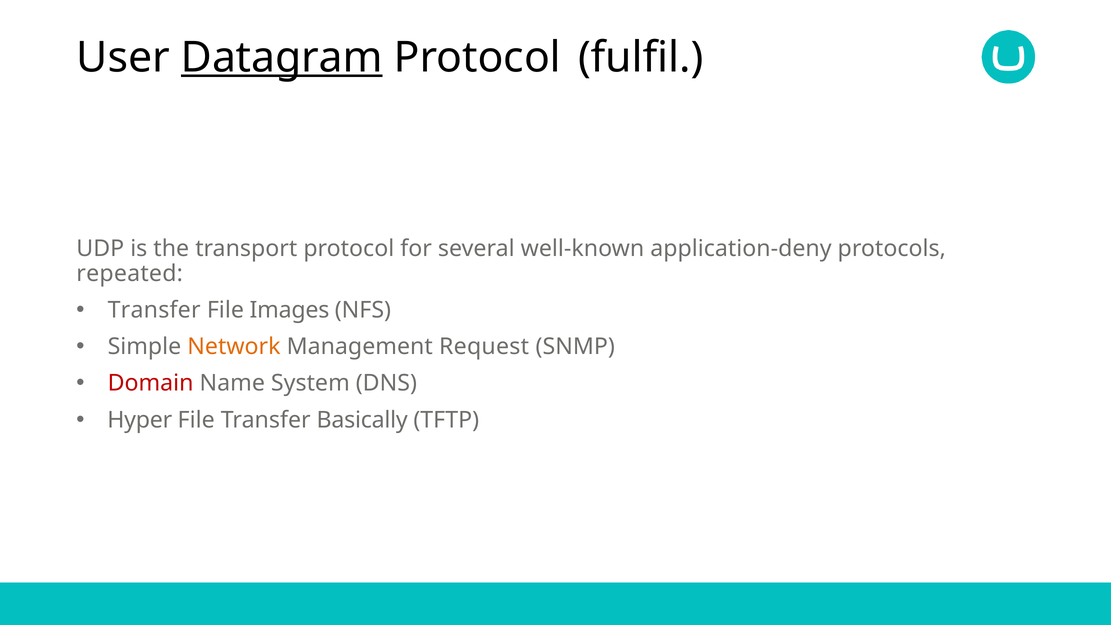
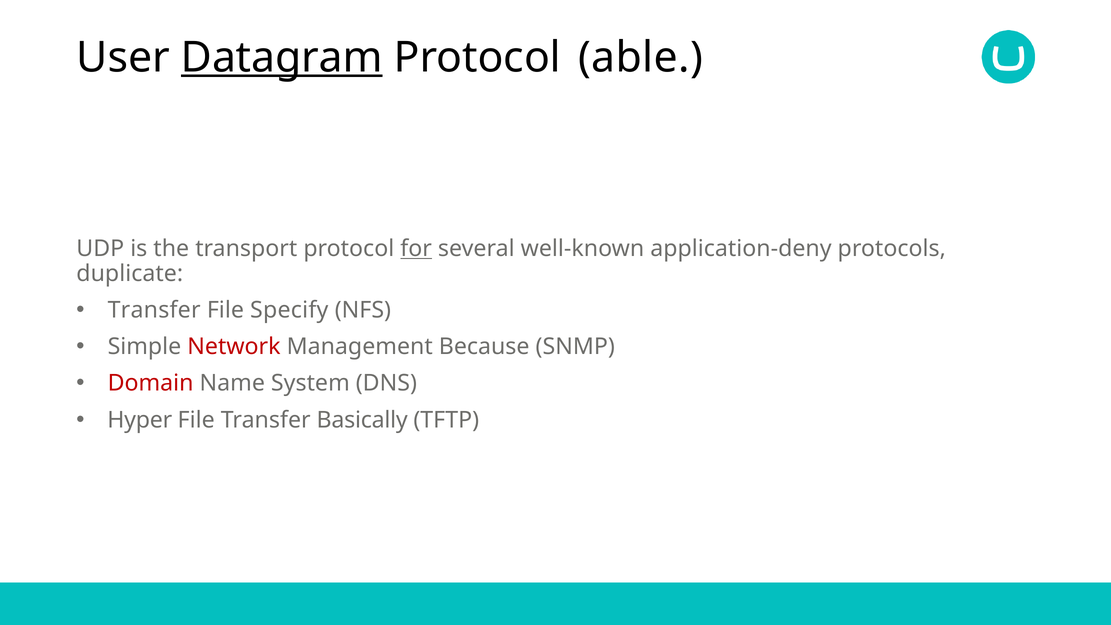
fulfil: fulfil -> able (640, 57)
for underline: none -> present (416, 249)
repeated: repeated -> duplicate (130, 274)
Images: Images -> Specify (289, 310)
Network colour: orange -> red (234, 347)
Request: Request -> Because (484, 347)
